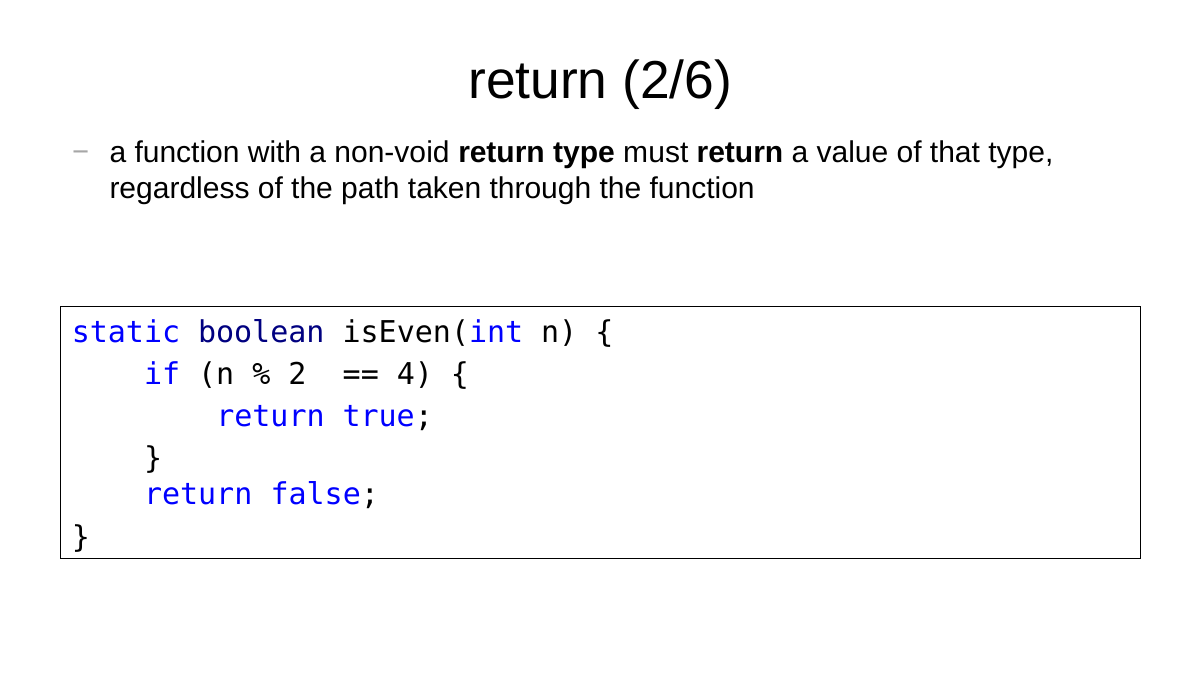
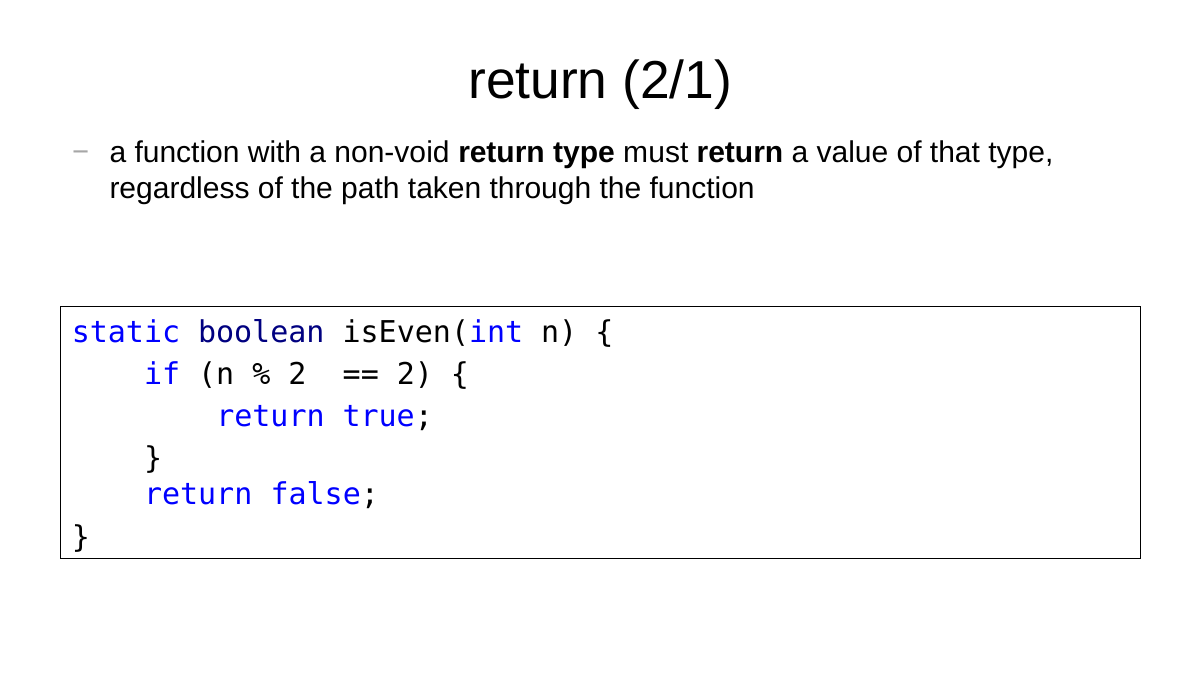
2/6: 2/6 -> 2/1 (677, 81)
4: 4 -> 2 (415, 375)
